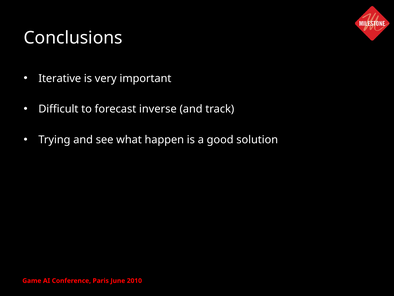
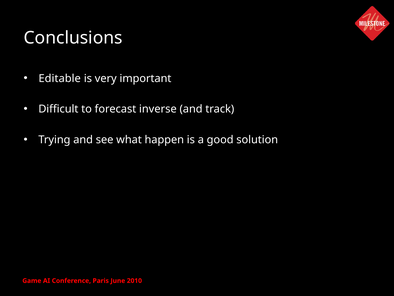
Iterative: Iterative -> Editable (60, 78)
